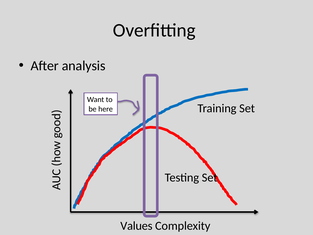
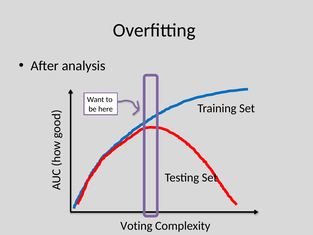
Values: Values -> Voting (136, 226)
